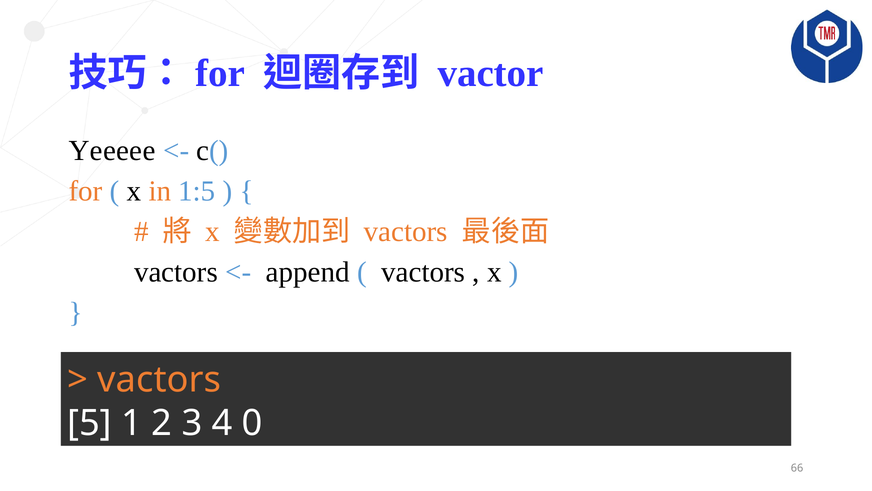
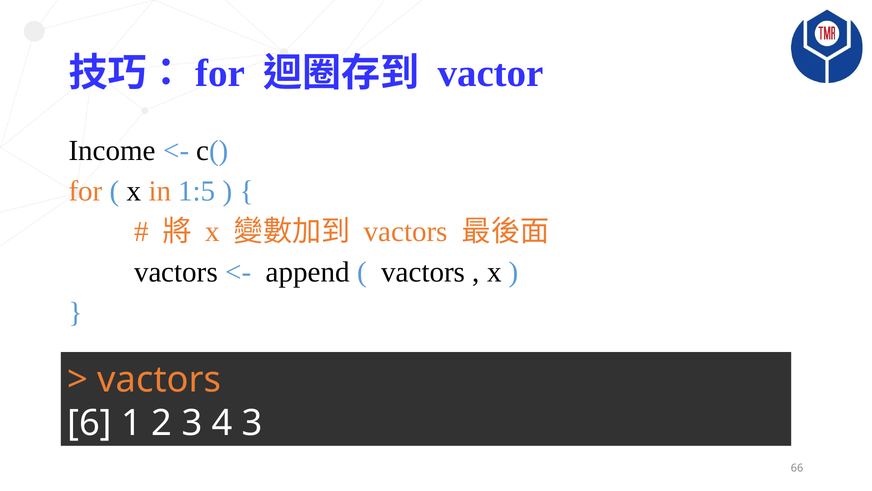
Yeeeee: Yeeeee -> Income (112, 150)
5: 5 -> 6 (90, 423)
4 0: 0 -> 3 (252, 423)
